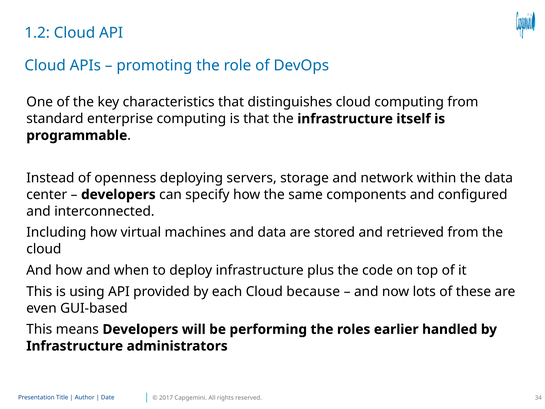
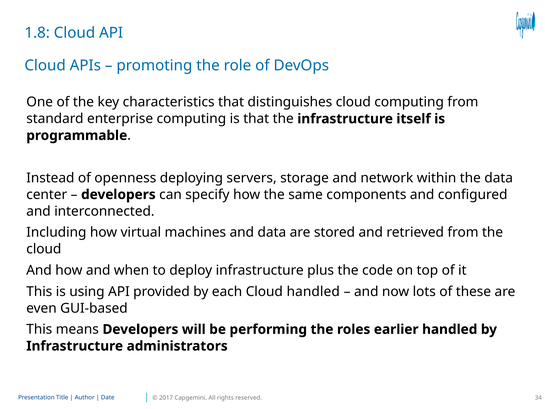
1.2: 1.2 -> 1.8 (37, 33)
Cloud because: because -> handled (313, 291)
